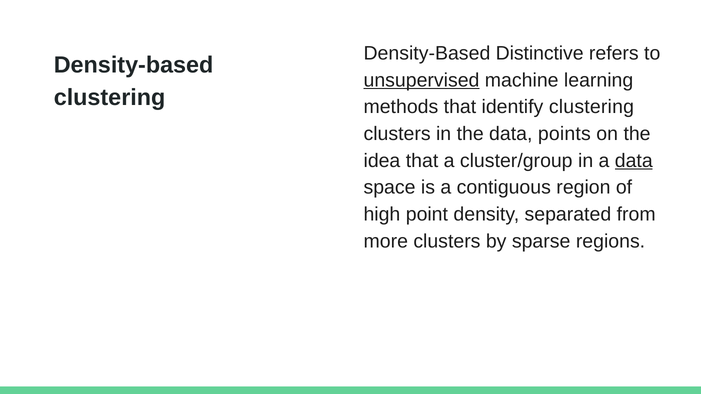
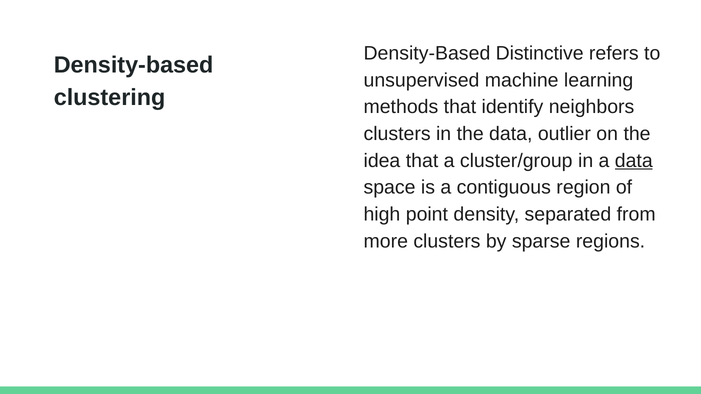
unsupervised underline: present -> none (422, 80)
identify clustering: clustering -> neighbors (592, 107)
points: points -> outlier (564, 134)
